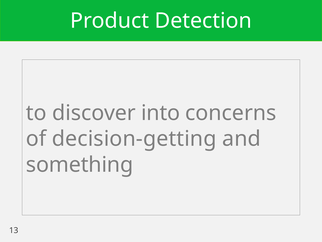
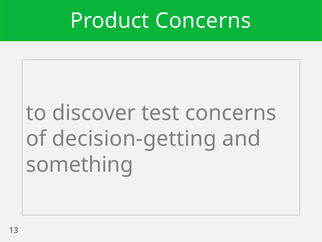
Product Detection: Detection -> Concerns (203, 21)
into: into -> test (160, 113)
